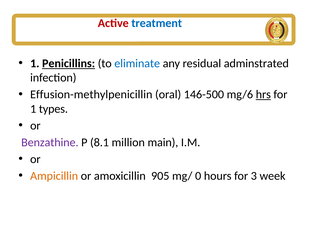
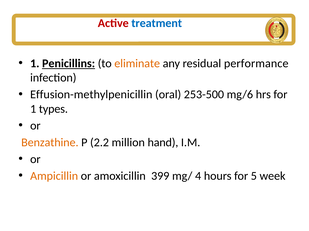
eliminate colour: blue -> orange (137, 64)
adminstrated: adminstrated -> performance (256, 64)
146-500: 146-500 -> 253-500 (204, 95)
hrs underline: present -> none (263, 95)
Benzathine colour: purple -> orange (50, 143)
8.1: 8.1 -> 2.2 (100, 143)
main: main -> hand (163, 143)
905: 905 -> 399 (160, 176)
0: 0 -> 4 (198, 176)
3: 3 -> 5 (254, 176)
